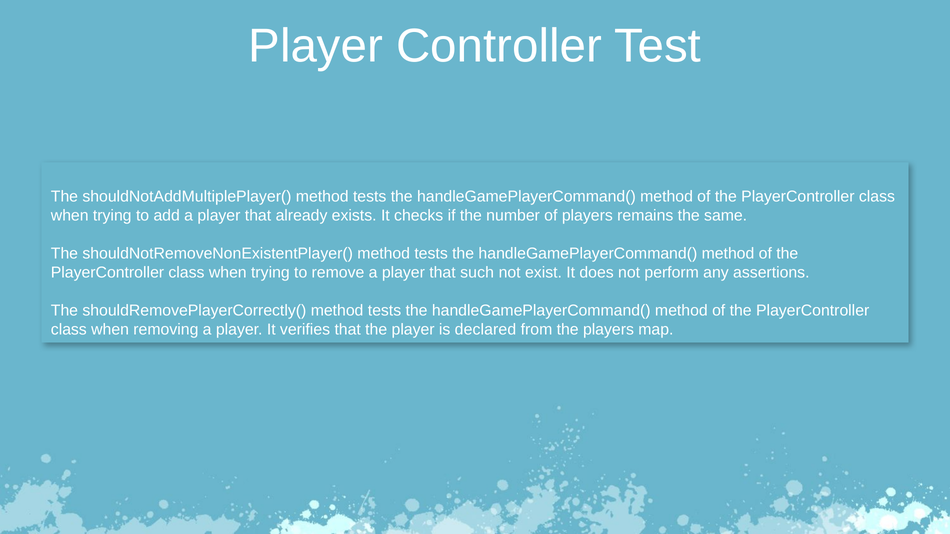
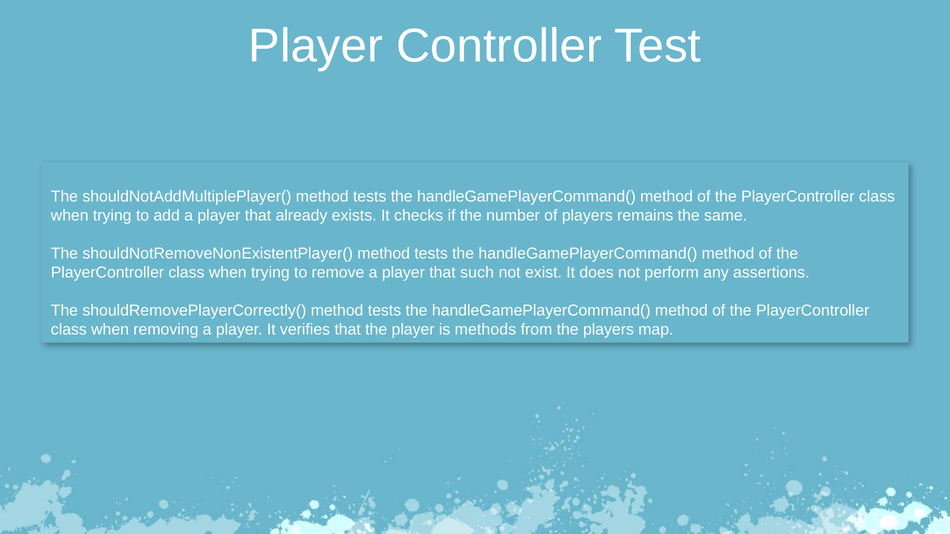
declared: declared -> methods (485, 330)
